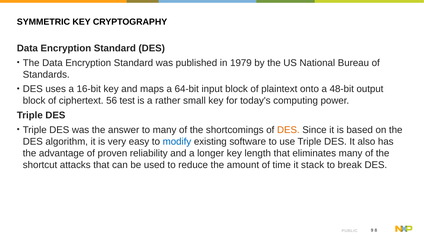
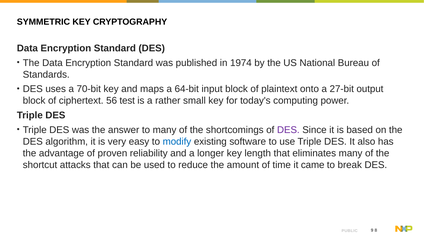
1979: 1979 -> 1974 (241, 63)
16-bit: 16-bit -> 70-bit (89, 89)
48-bit: 48-bit -> 27-bit (342, 89)
DES colour: orange -> purple (288, 130)
stack: stack -> came (313, 164)
